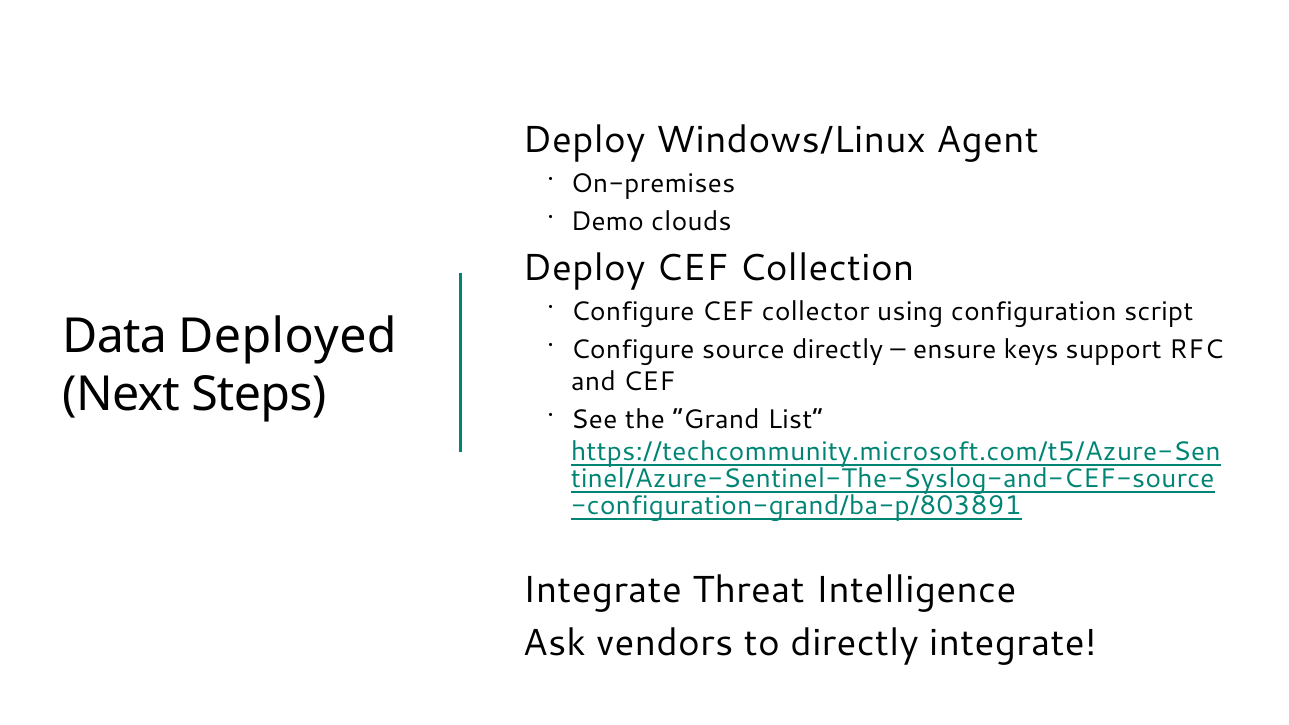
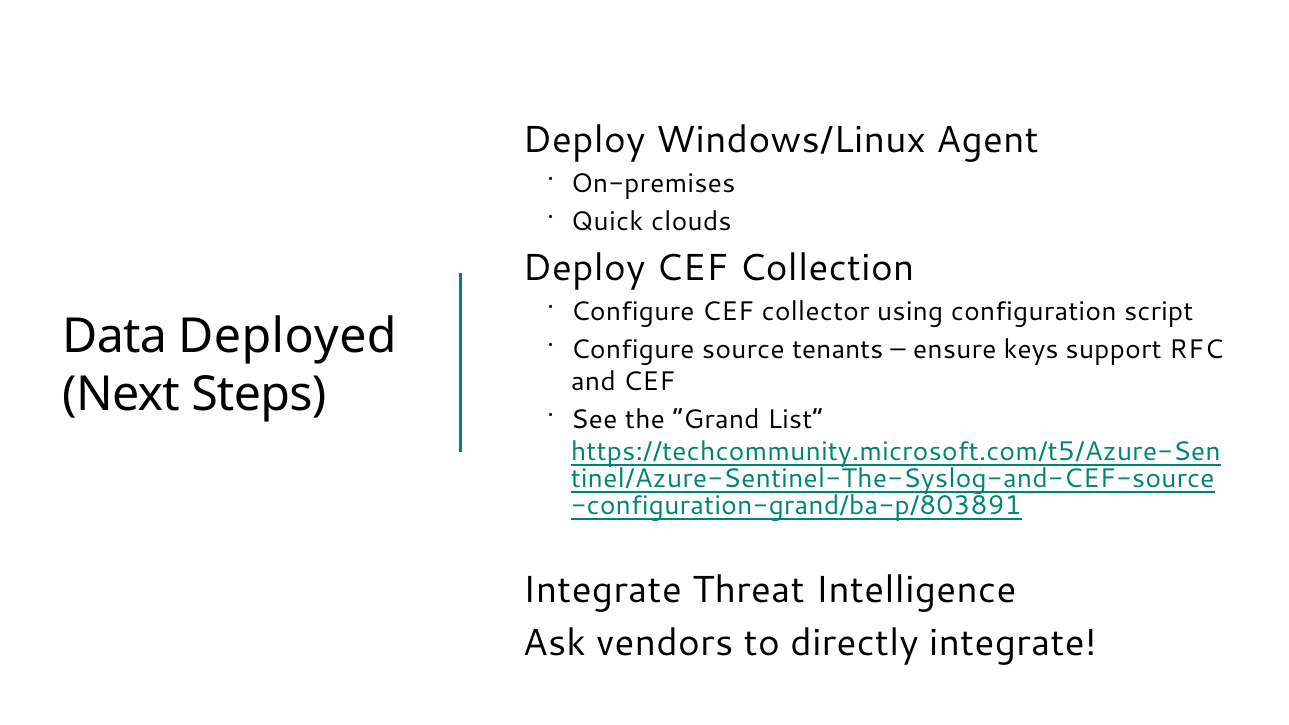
Demo: Demo -> Quick (607, 222)
source directly: directly -> tenants (838, 349)
